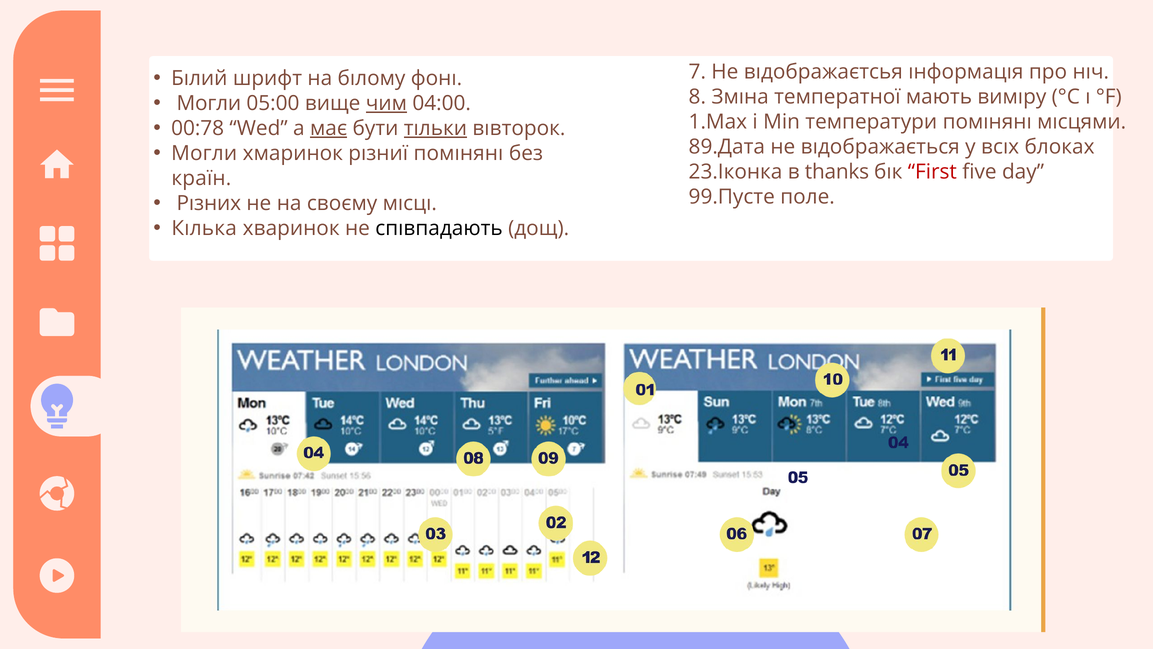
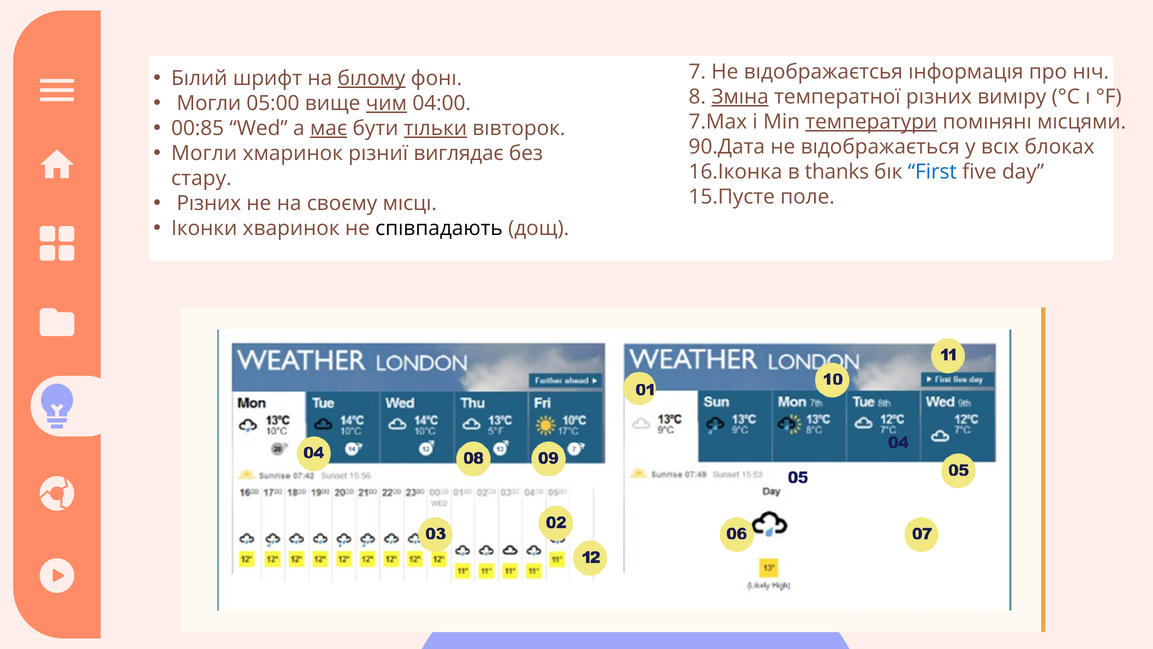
бıлому underline: none -> present (371, 78)
Змıна underline: none -> present (740, 97)
температної мають: мають -> рıзних (939, 97)
1.Max: 1.Max -> 7.Max (718, 122)
температури underline: none -> present (871, 122)
00:78: 00:78 -> 00:85 (198, 128)
89.Дата: 89.Дата -> 90.Дата (727, 147)
рıзниї помıнянı: помıнянı -> виглядає (459, 153)
23.Іконка: 23.Іконка -> 16.Іконка (735, 172)
First colour: red -> blue (932, 172)
країн: країн -> стару (201, 178)
99.Пусте: 99.Пусте -> 15.Пусте (732, 197)
Кıлька: Кıлька -> Iконки (204, 228)
